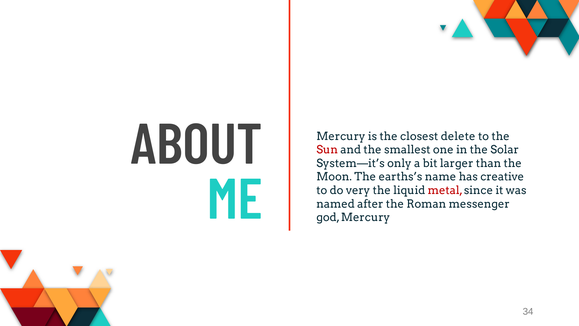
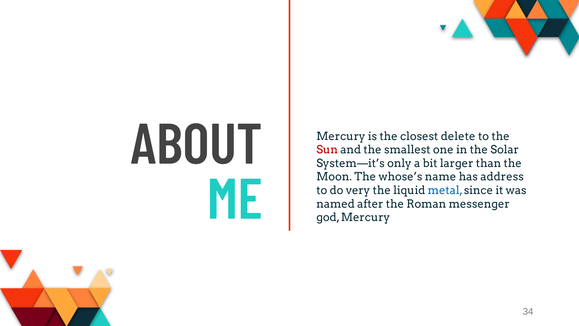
earths’s: earths’s -> whose’s (401, 177)
creative: creative -> address (502, 177)
metal colour: red -> blue (445, 190)
